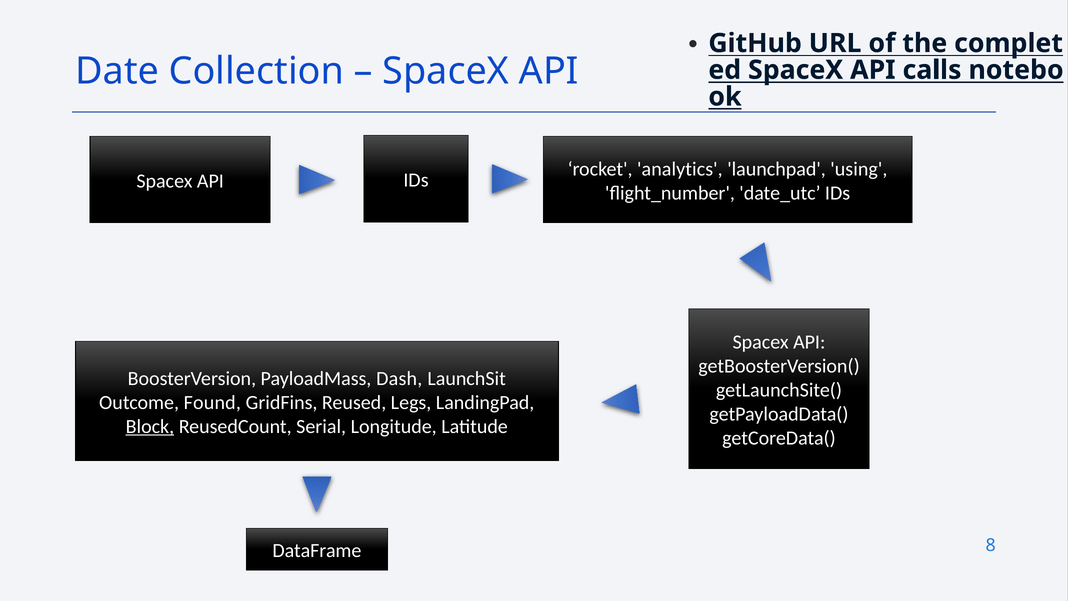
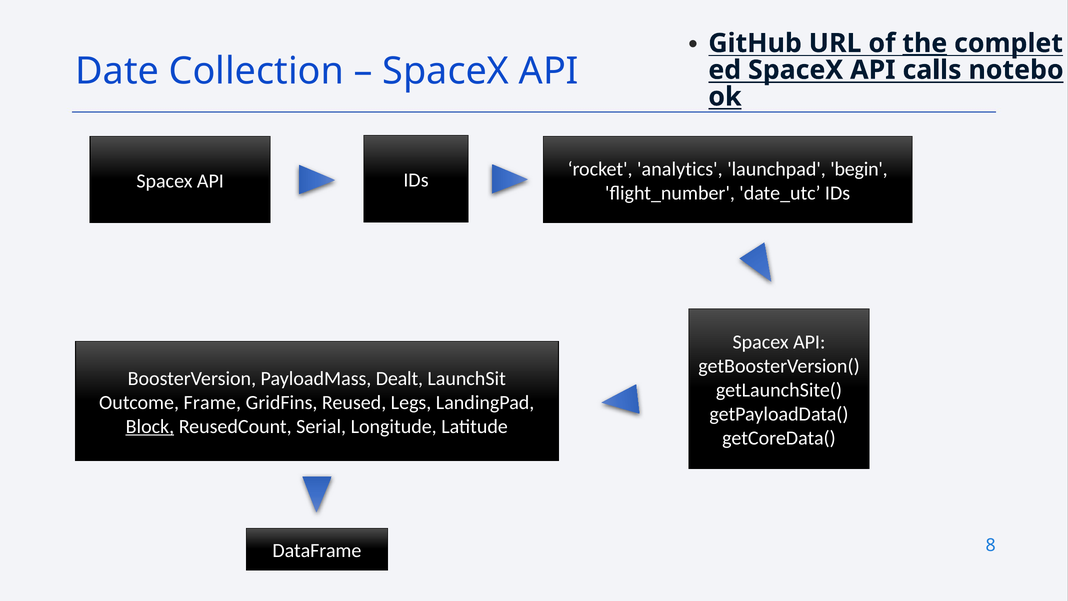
the underline: none -> present (925, 43)
using: using -> begin (859, 169)
Dash: Dash -> Dealt (399, 378)
Found: Found -> Frame (212, 402)
